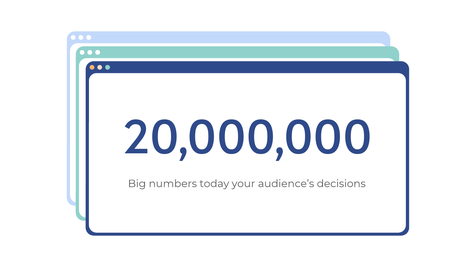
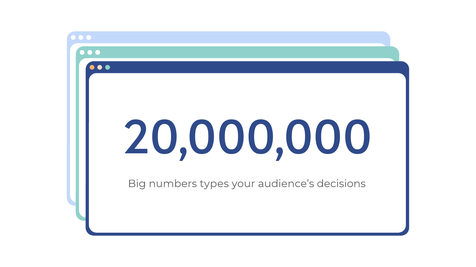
today: today -> types (214, 184)
